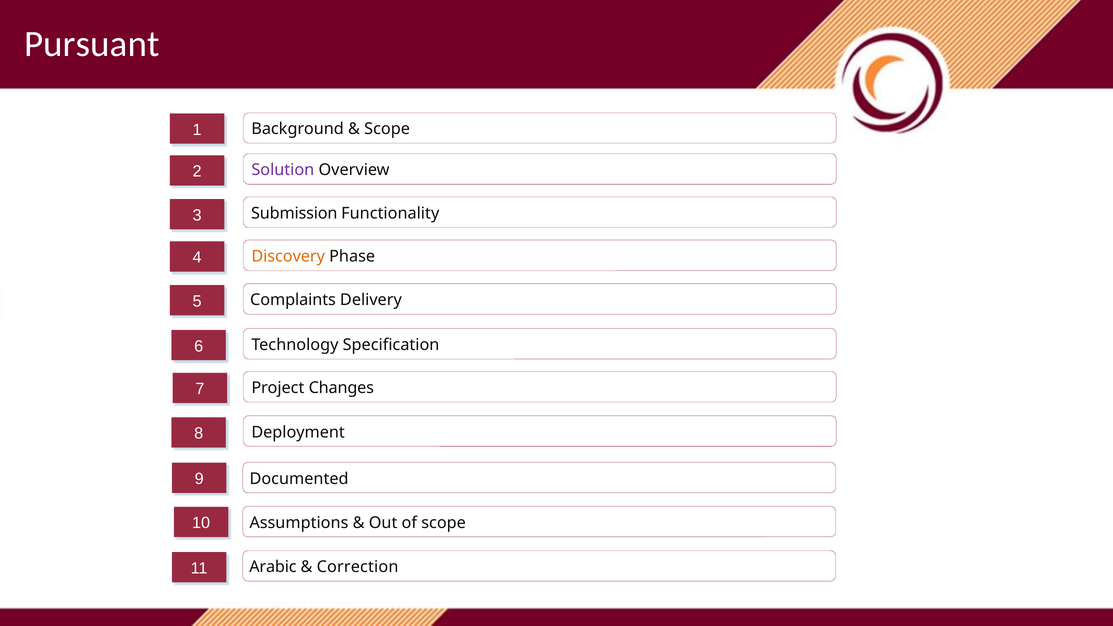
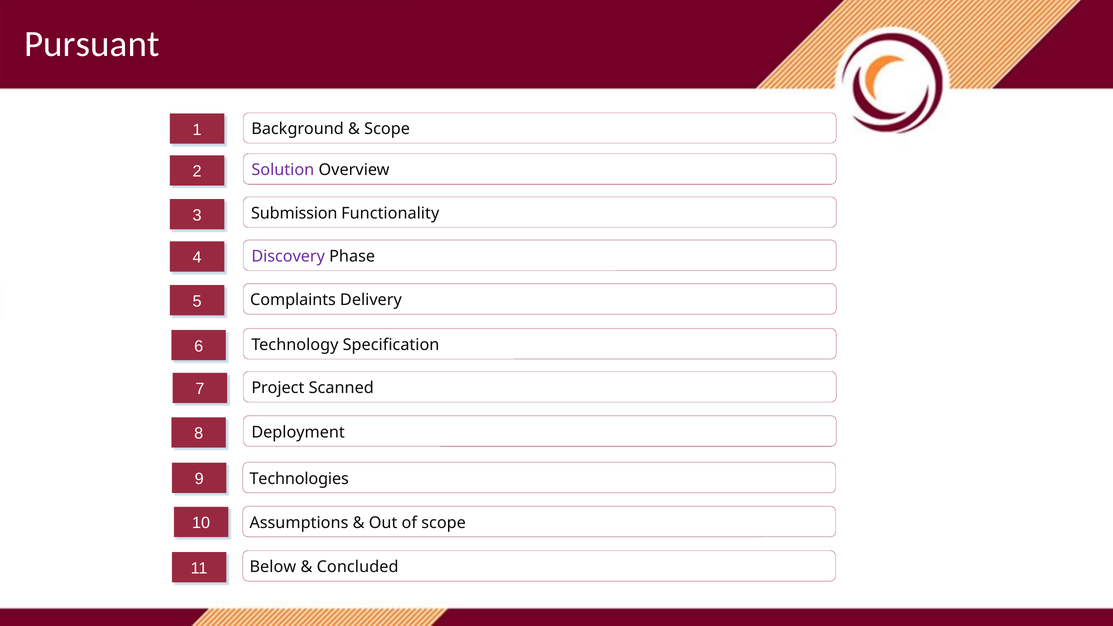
Discovery colour: orange -> purple (288, 256)
Changes: Changes -> Scanned (341, 388)
Documented: Documented -> Technologies (299, 479)
Arabic: Arabic -> Below (273, 567)
Correction: Correction -> Concluded (358, 567)
